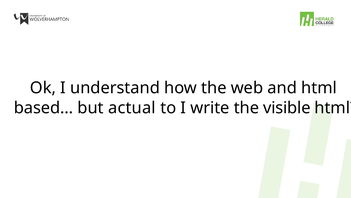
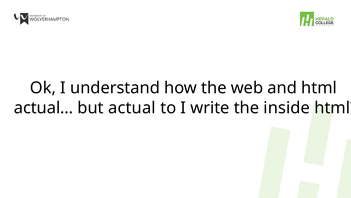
based…: based… -> actual… (44, 108)
visible: visible -> inside (287, 108)
